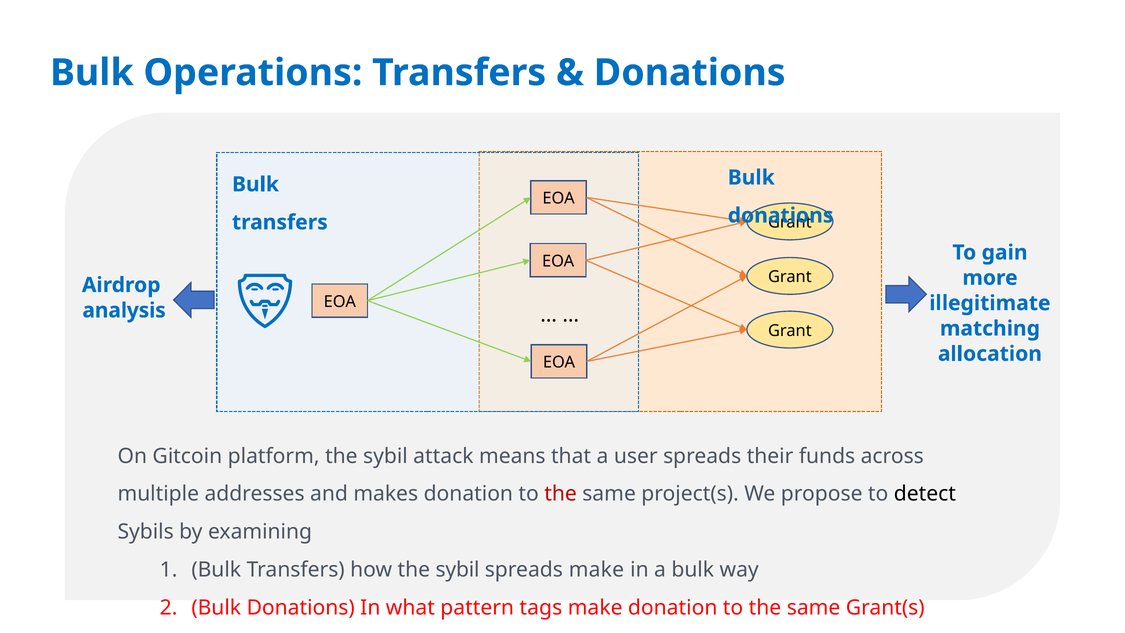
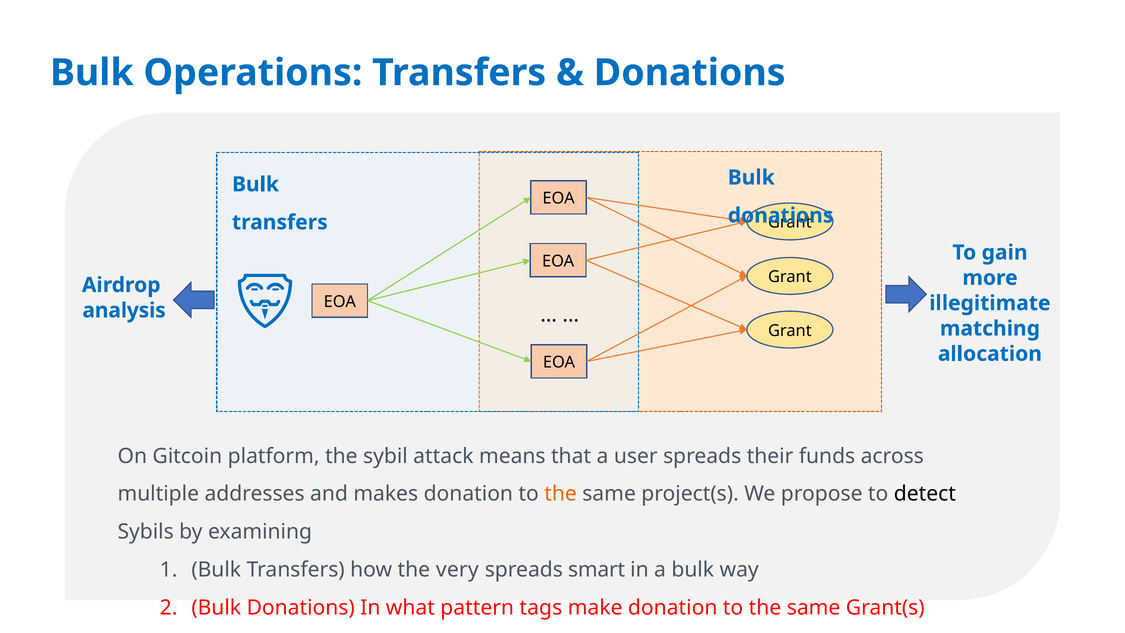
the colour: red -> orange (561, 494)
how the sybil: sybil -> very (457, 570)
spreads make: make -> smart (597, 570)
